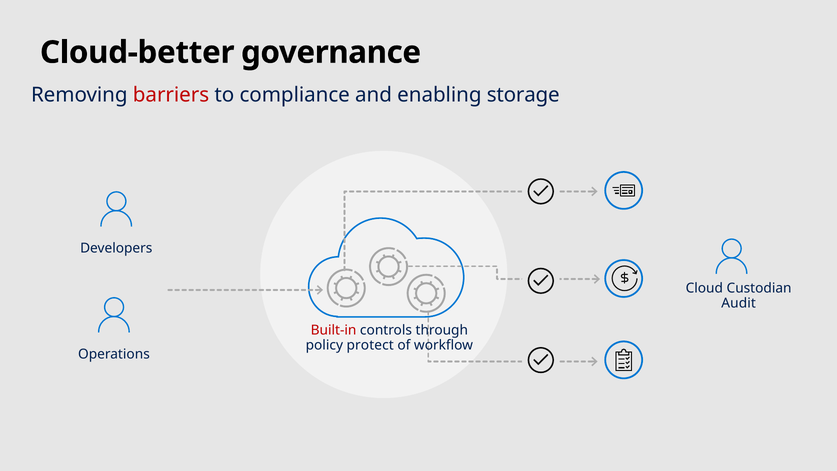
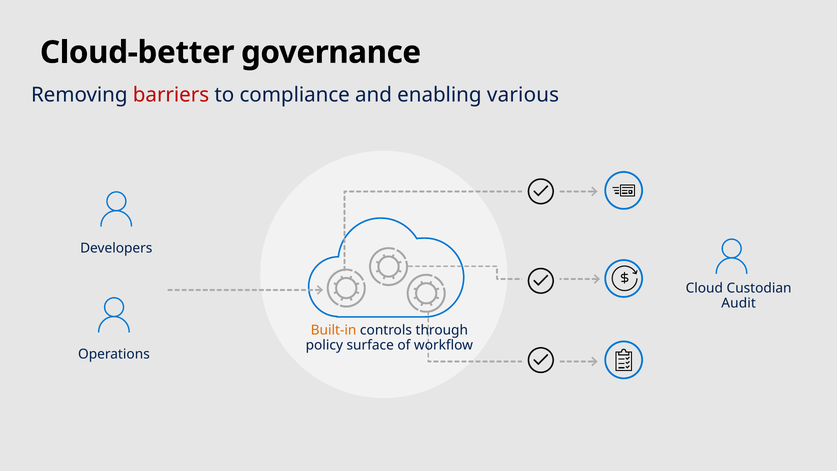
storage: storage -> various (523, 95)
Built-in colour: red -> orange (334, 330)
protect: protect -> surface (370, 345)
